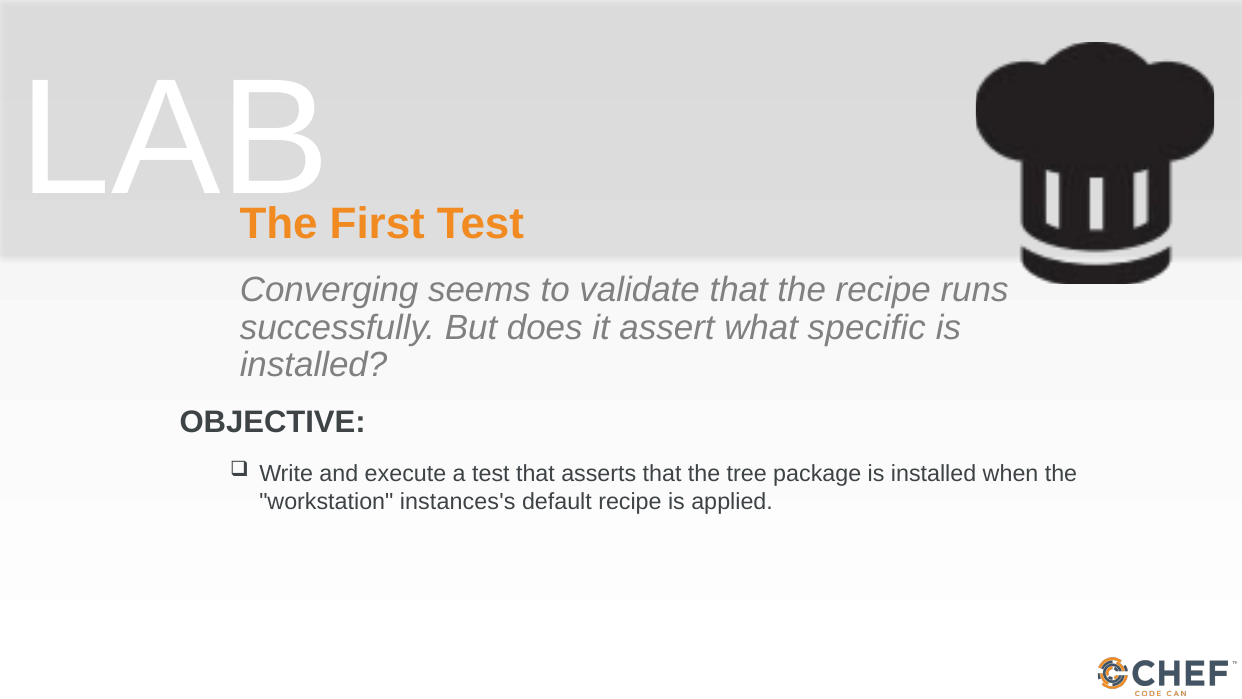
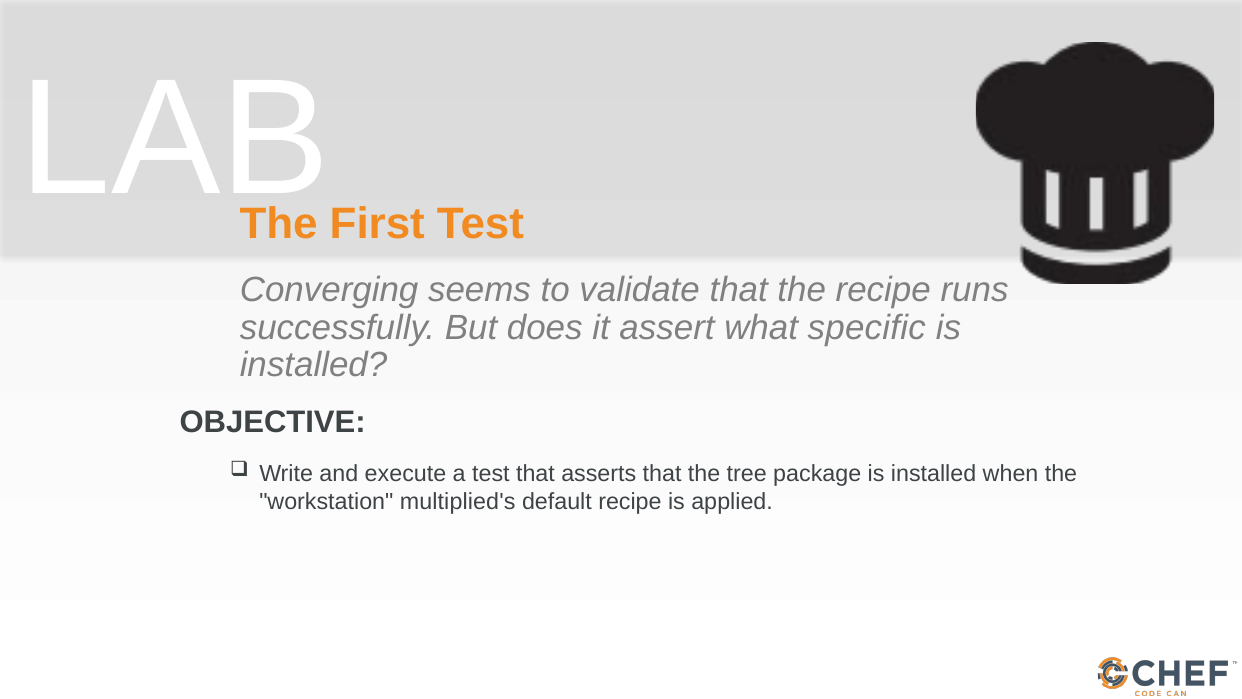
instances's: instances's -> multiplied's (458, 501)
